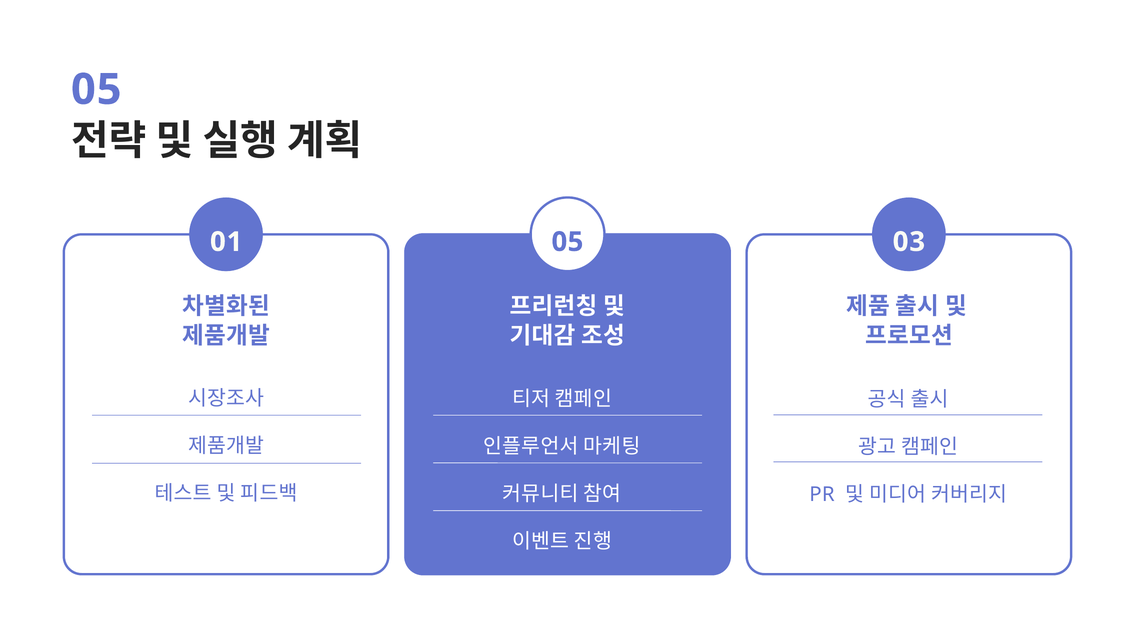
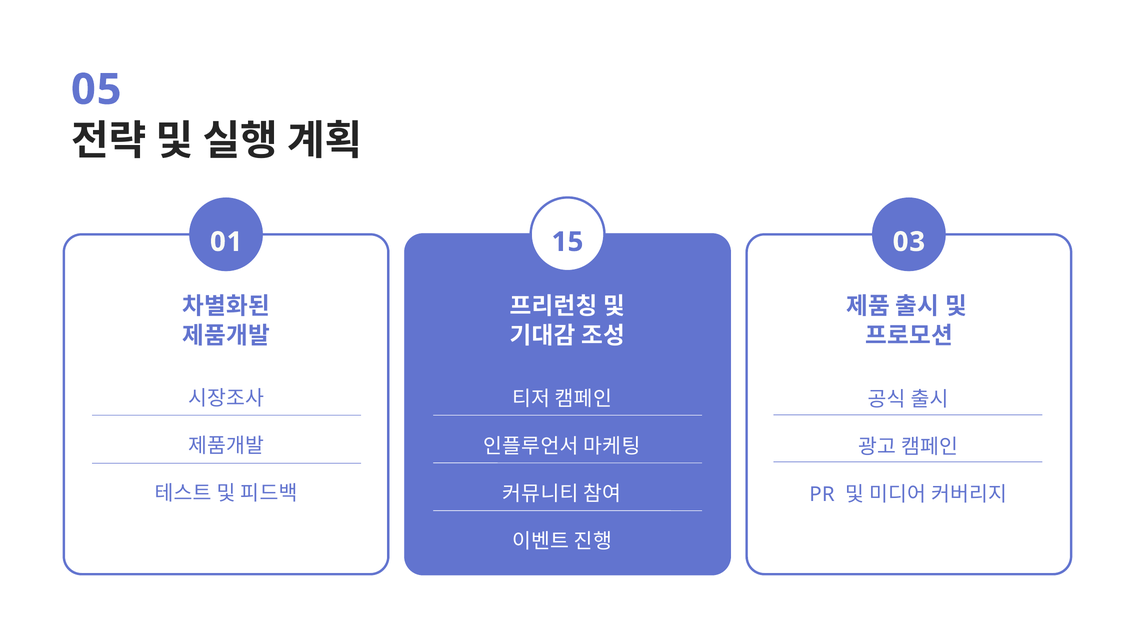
01 05: 05 -> 15 (567, 242)
